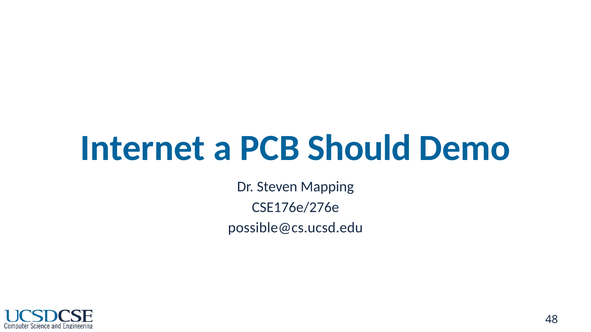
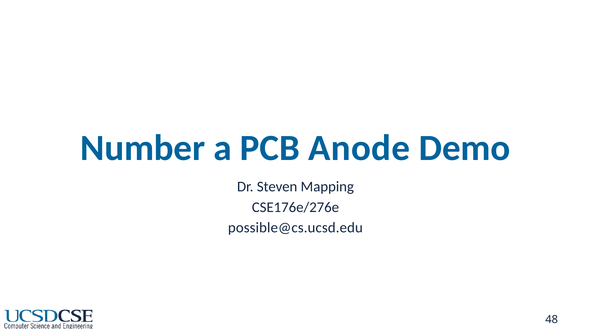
Internet: Internet -> Number (143, 148)
Should: Should -> Anode (359, 148)
